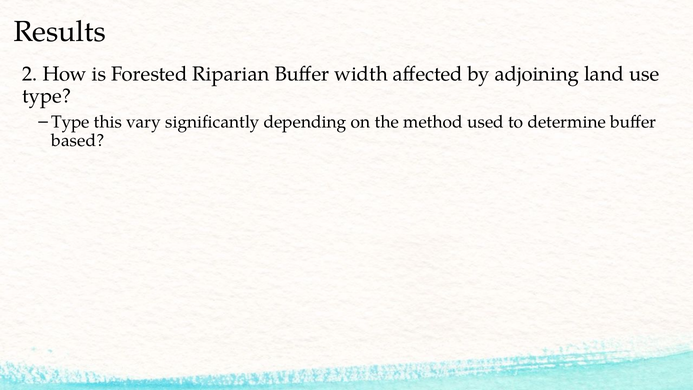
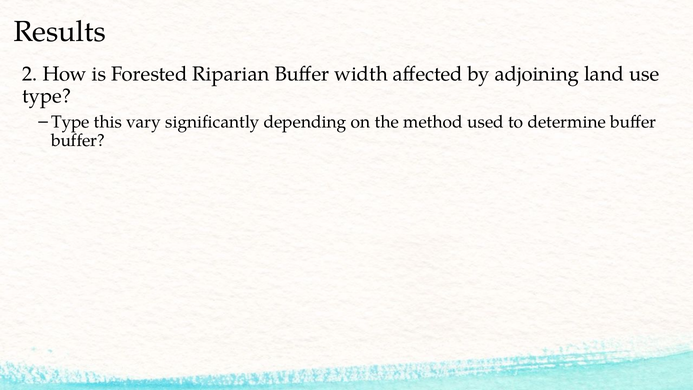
based: based -> buffer (78, 141)
